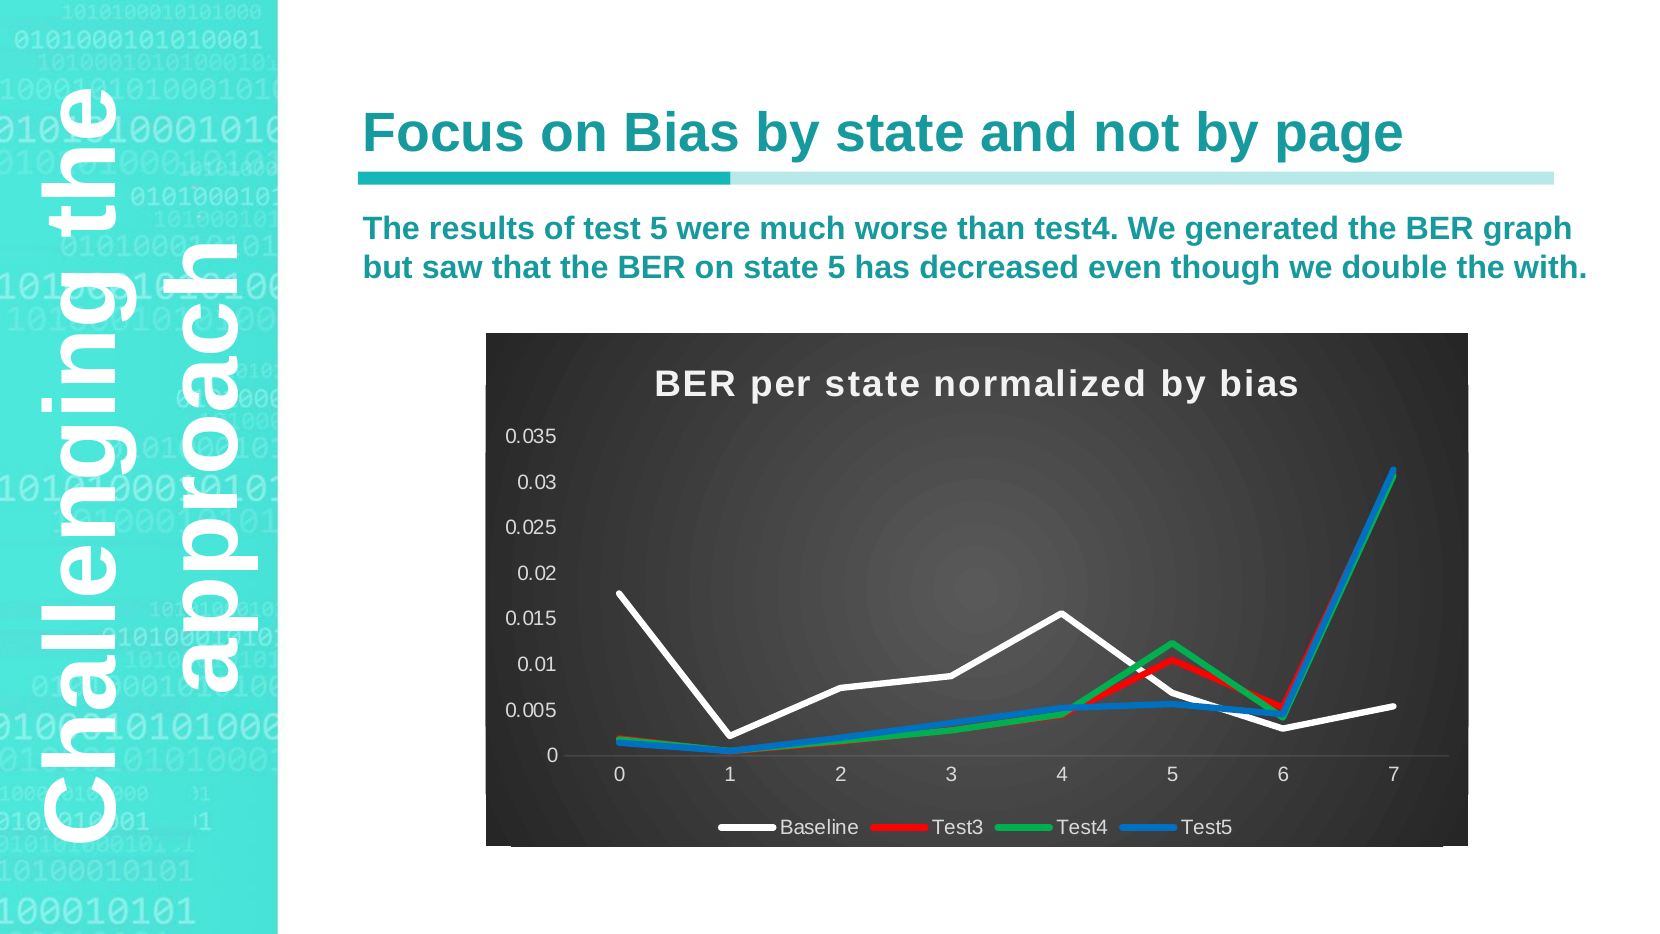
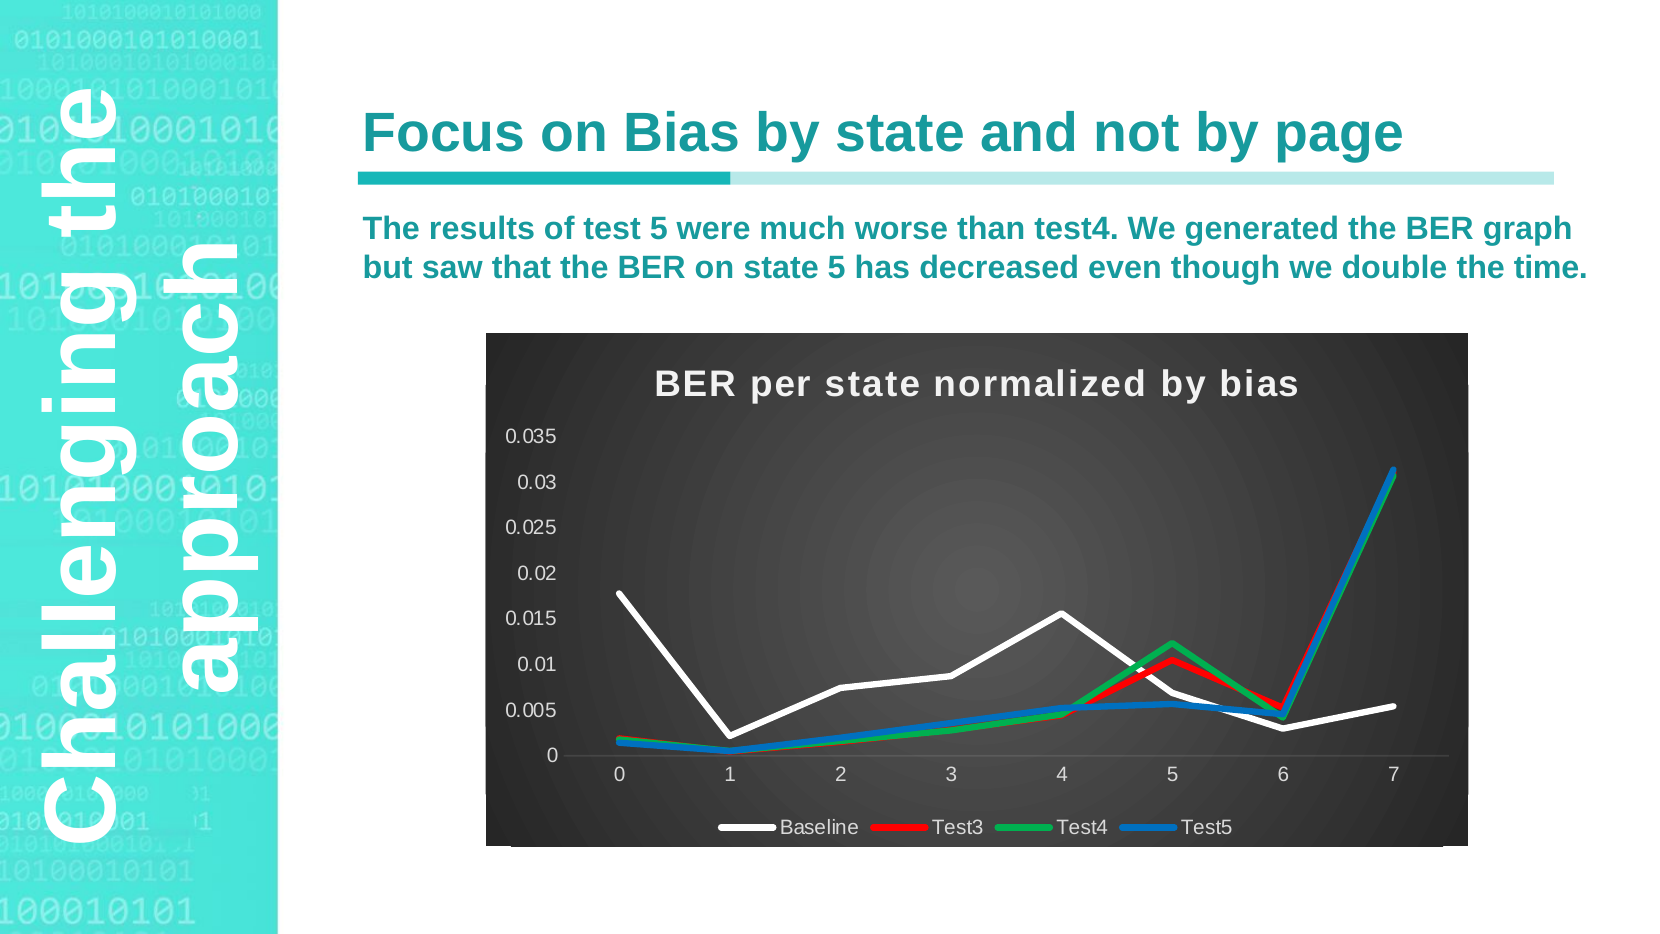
with: with -> time (1551, 268)
